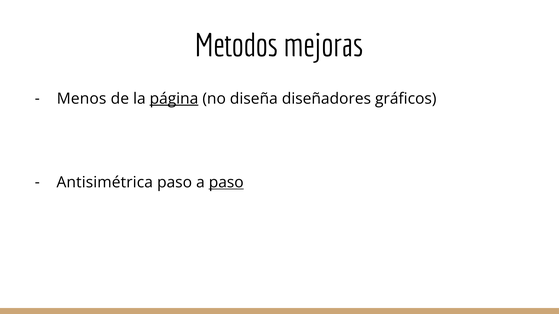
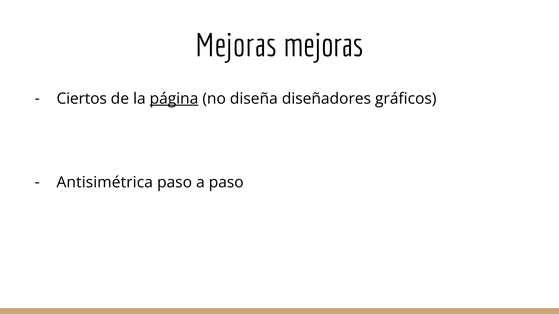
Metodos: Metodos -> Mejoras (236, 46)
Menos: Menos -> Ciertos (82, 99)
paso underline: present -> none (226, 183)
